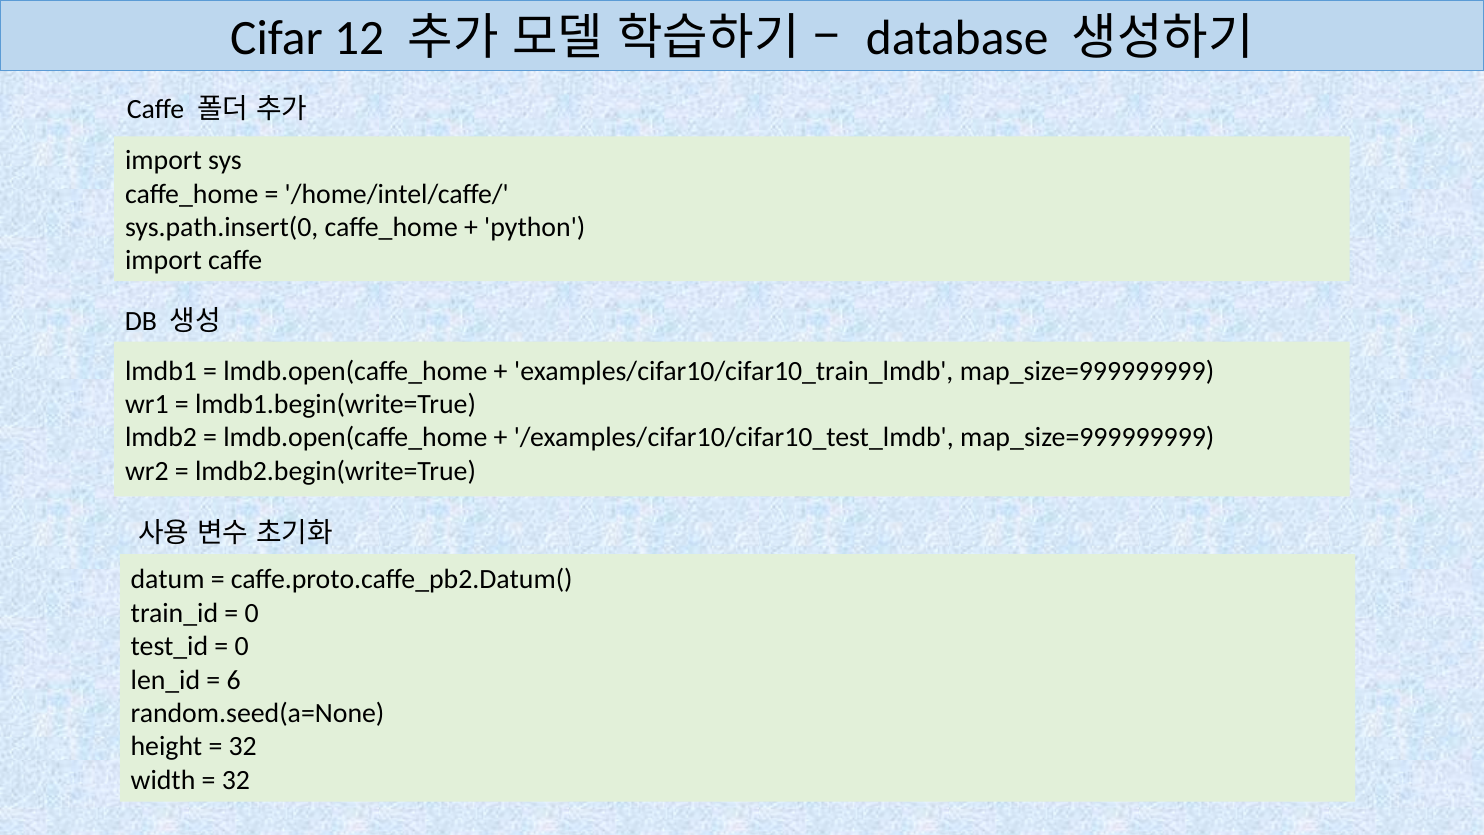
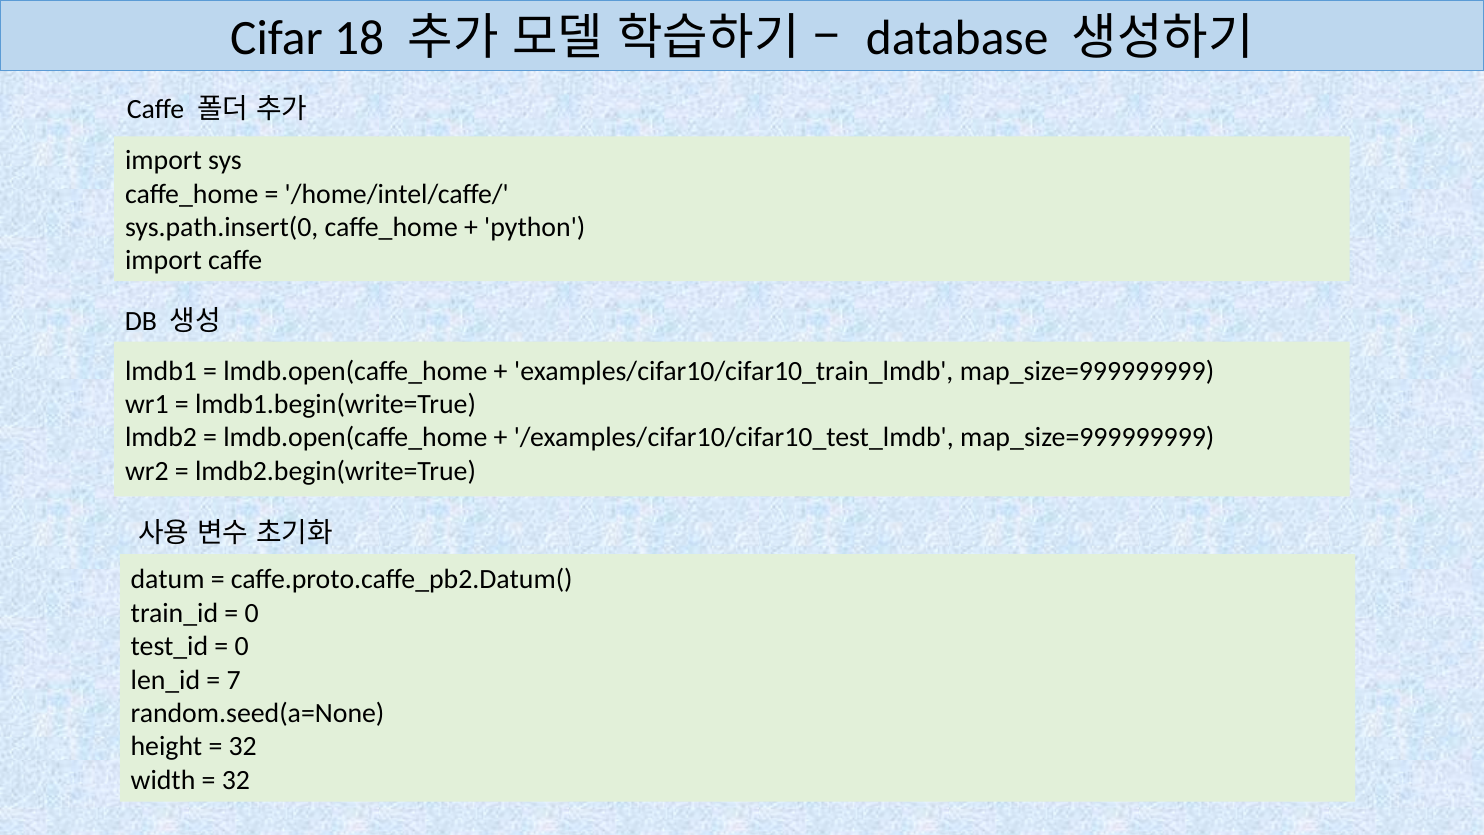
12: 12 -> 18 (359, 39)
6: 6 -> 7 (234, 680)
